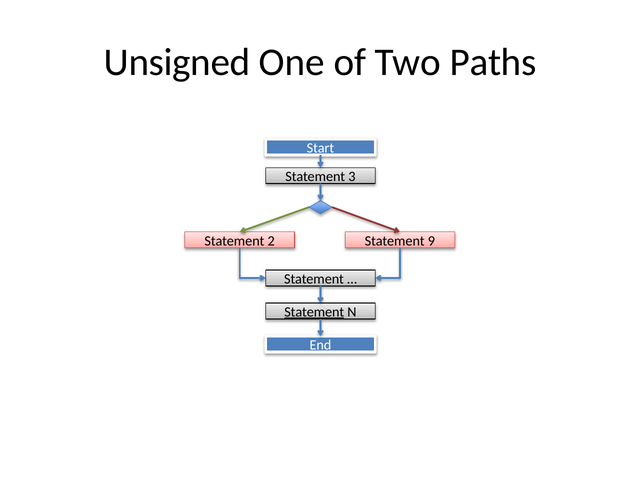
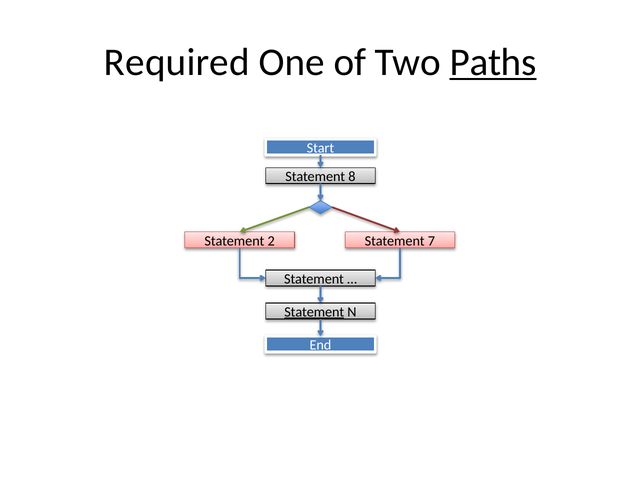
Unsigned: Unsigned -> Required (177, 62)
Paths underline: none -> present (493, 62)
3: 3 -> 8 (352, 176)
9: 9 -> 7 (431, 241)
